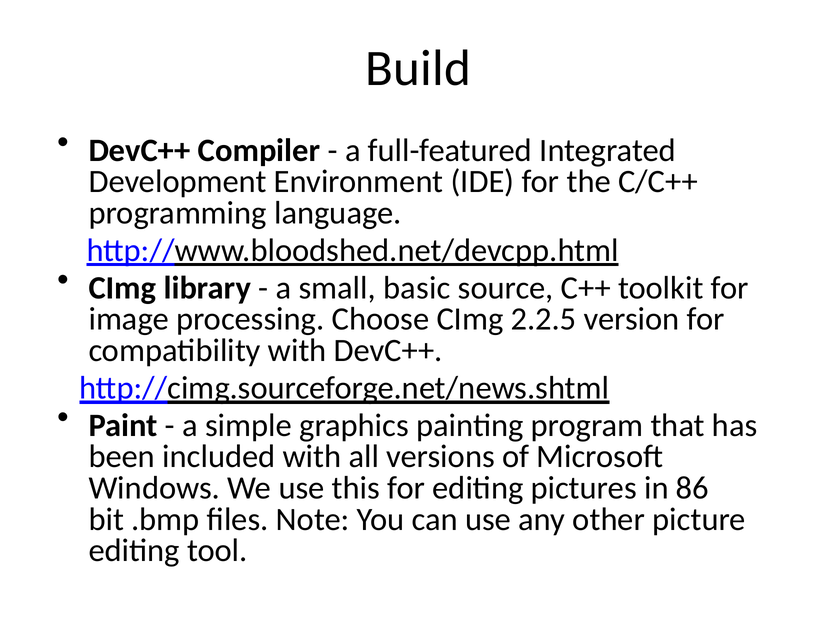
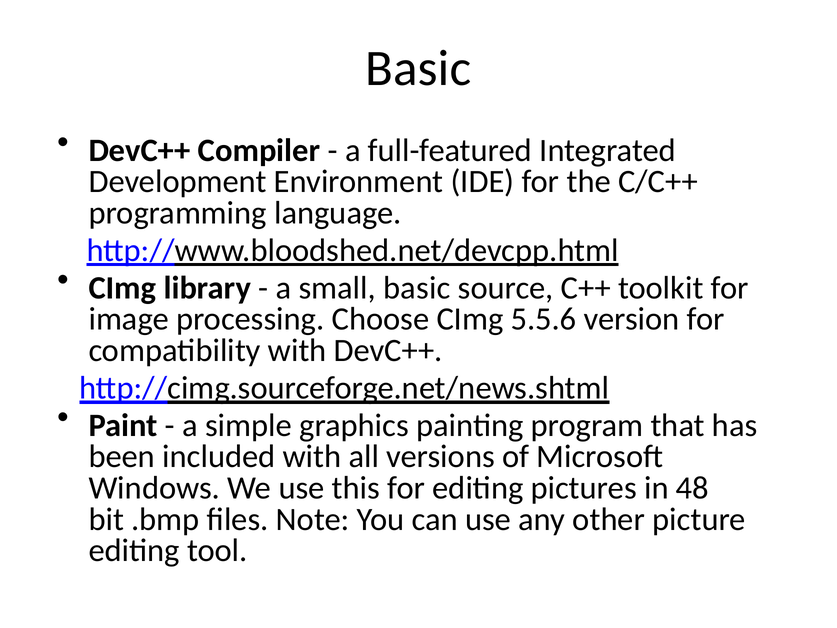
Build: Build -> Basic (418, 68)
2.2.5: 2.2.5 -> 5.5.6 (544, 319)
86: 86 -> 48 (692, 488)
